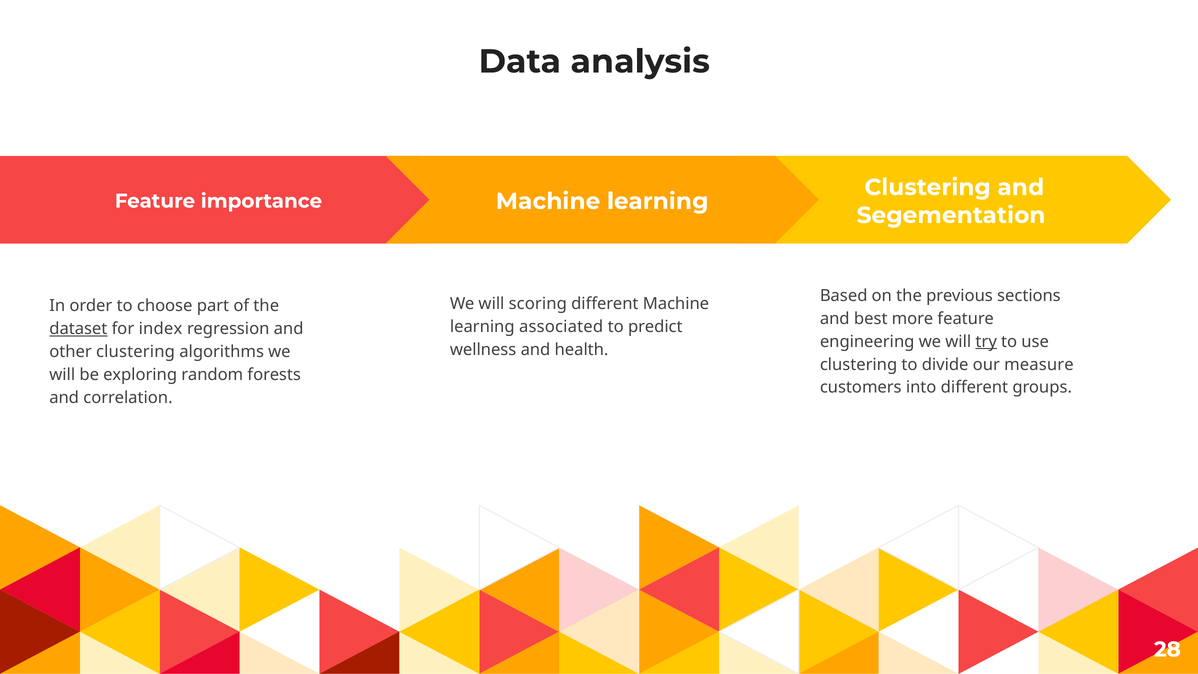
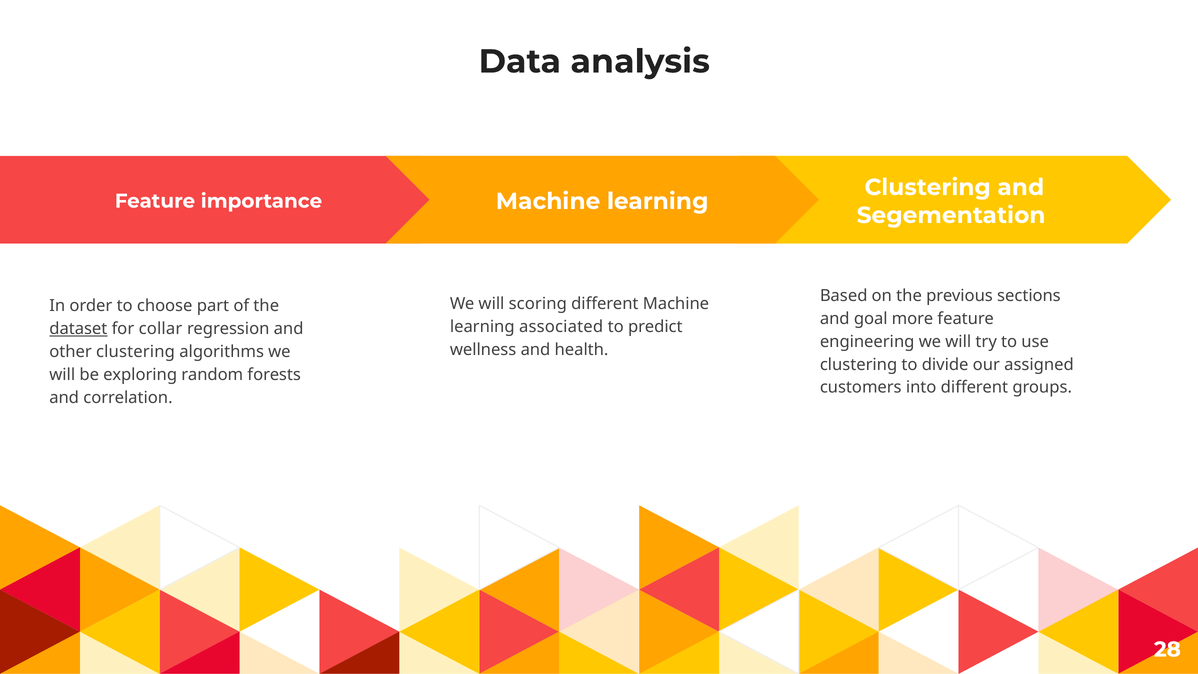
best: best -> goal (871, 319)
index: index -> collar (160, 329)
try underline: present -> none (986, 342)
measure: measure -> assigned (1039, 364)
